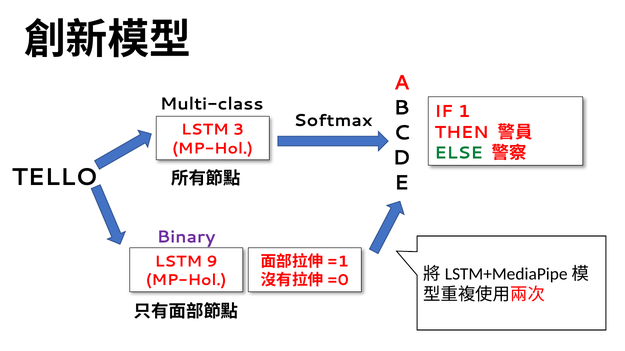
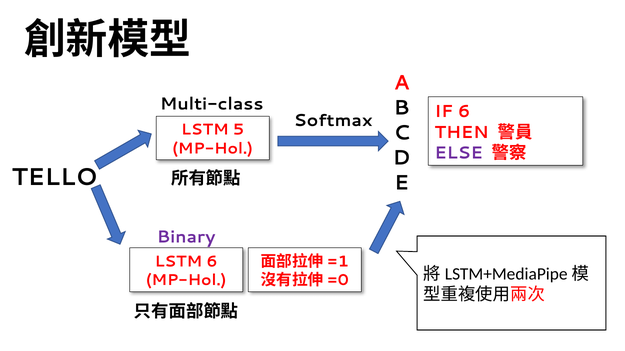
IF 1: 1 -> 6 (464, 112)
3: 3 -> 5 (239, 130)
ELSE colour: green -> purple (459, 153)
LSTM 9: 9 -> 6 (212, 262)
